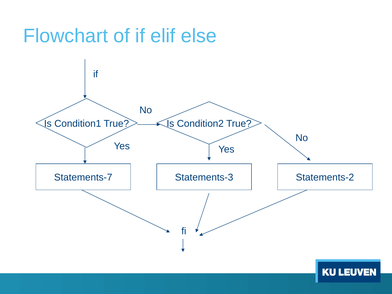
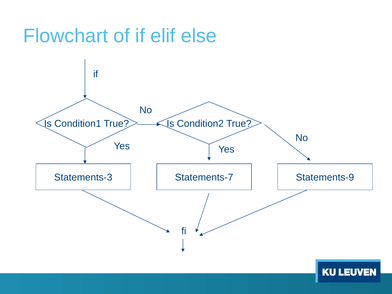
Statements-7: Statements-7 -> Statements-3 (83, 178)
Statements-3: Statements-3 -> Statements-7 (204, 178)
Statements-2: Statements-2 -> Statements-9 (325, 178)
